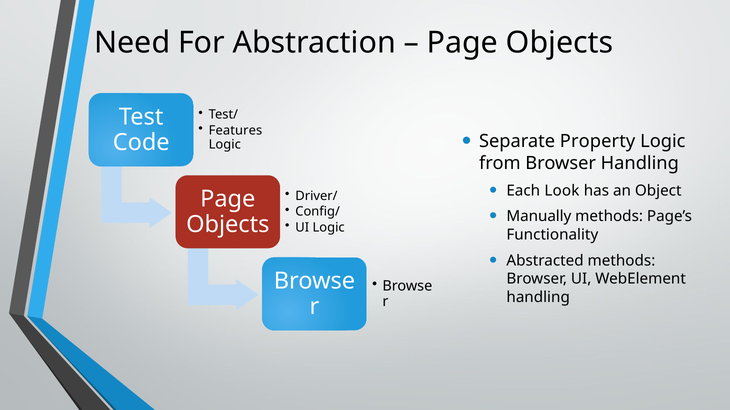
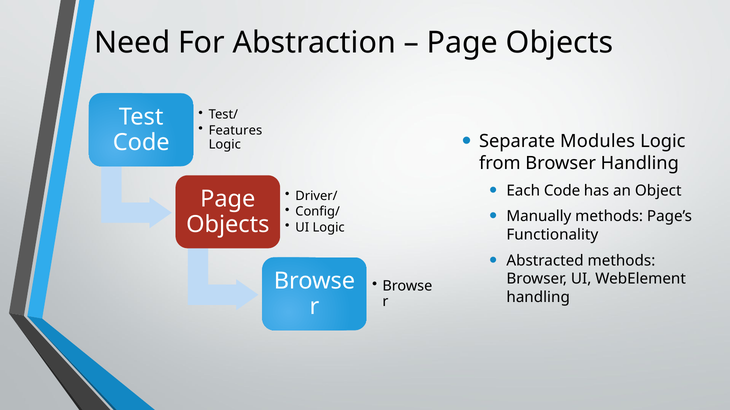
Property: Property -> Modules (598, 141)
Each Look: Look -> Code (562, 191)
